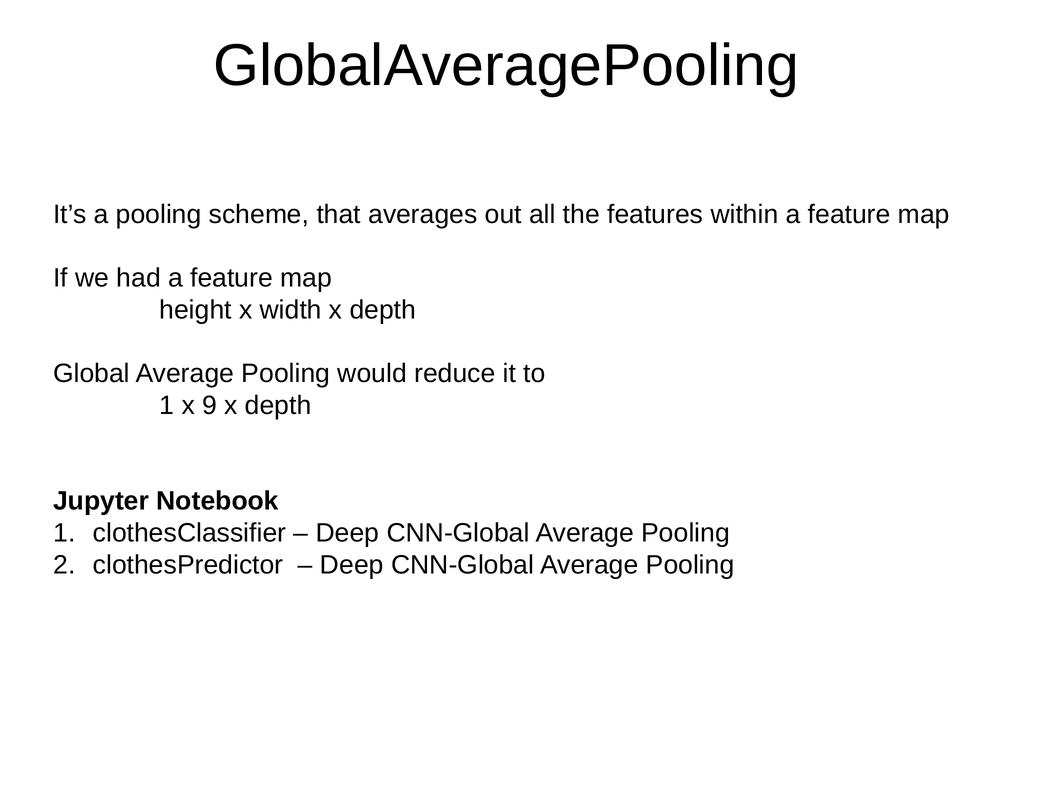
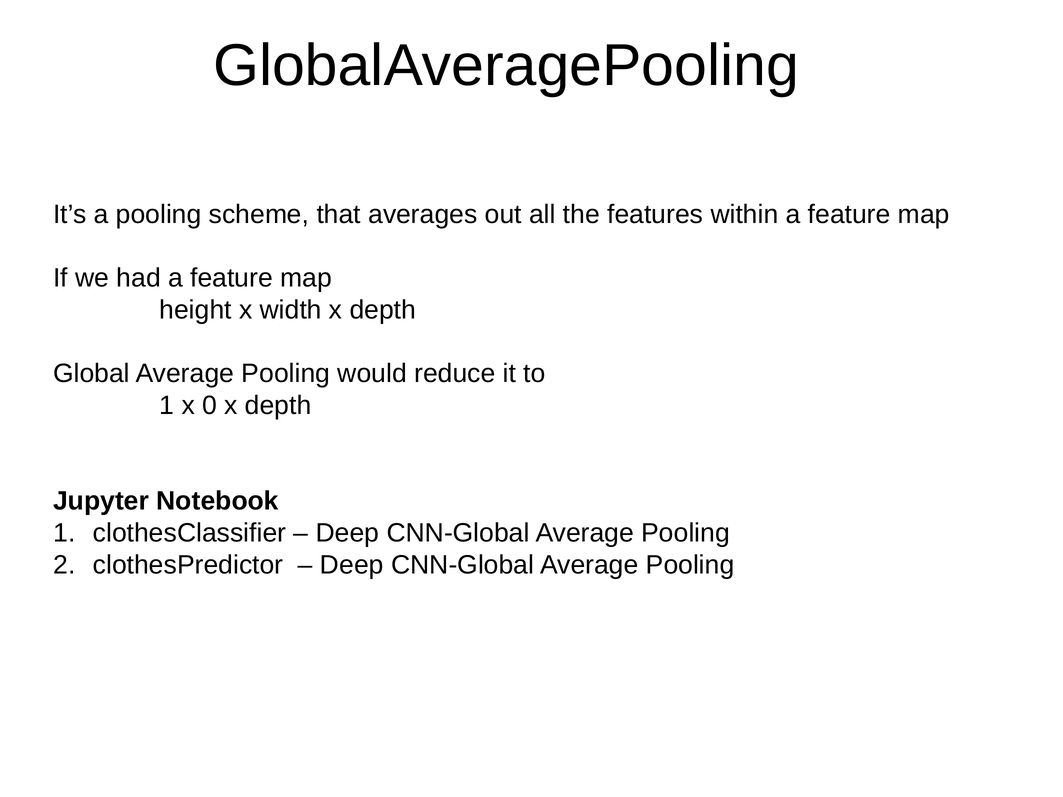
9: 9 -> 0 (209, 406)
